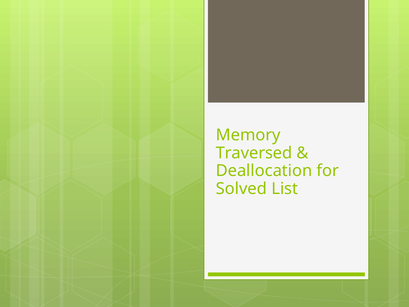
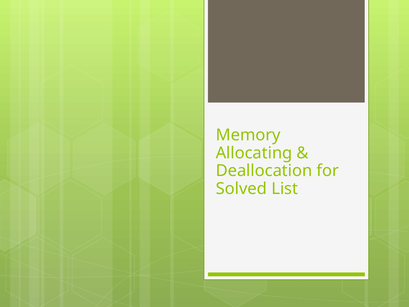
Traversed: Traversed -> Allocating (254, 153)
